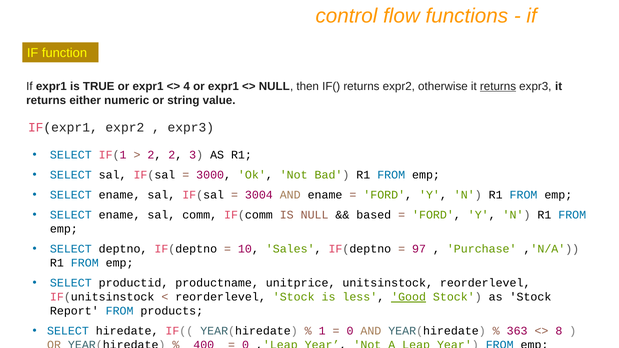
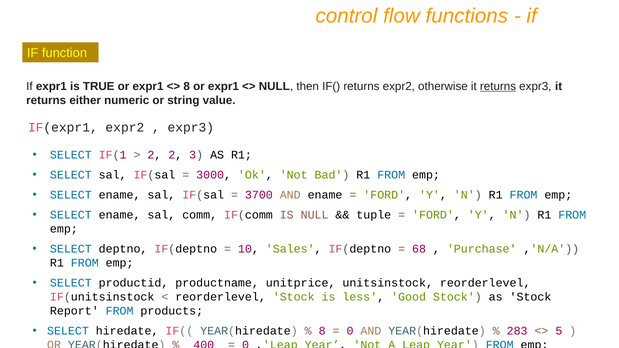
4: 4 -> 8 (187, 86)
3004: 3004 -> 3700 (259, 195)
based: based -> tuple (374, 215)
97: 97 -> 68 (419, 249)
Good underline: present -> none (409, 297)
1: 1 -> 8 (322, 331)
363: 363 -> 283 (517, 331)
8: 8 -> 5 (559, 331)
